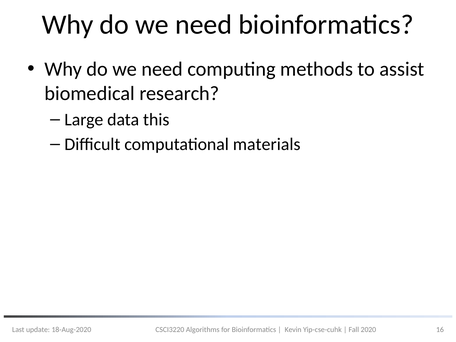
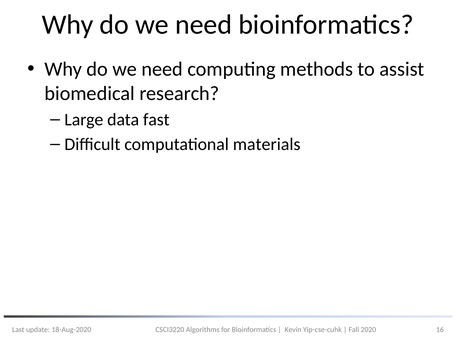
this: this -> fast (156, 120)
